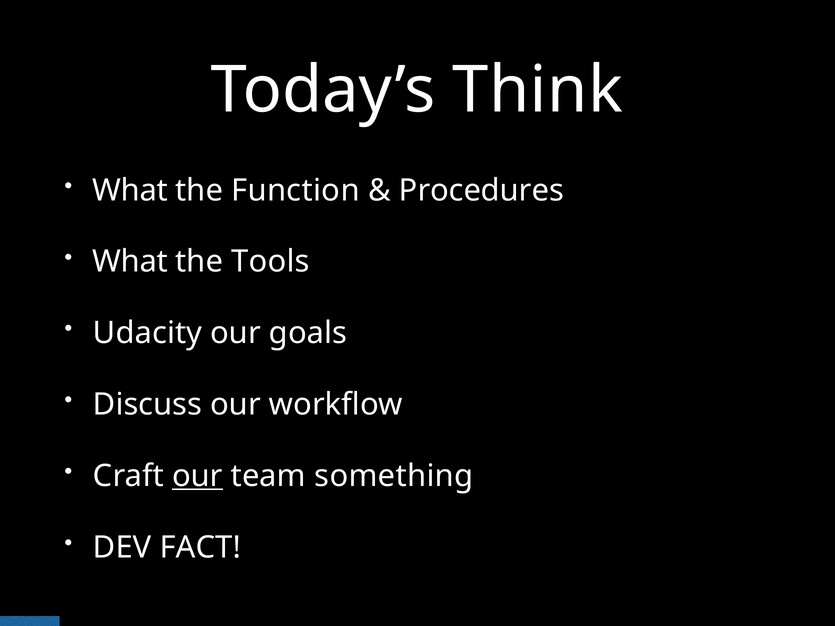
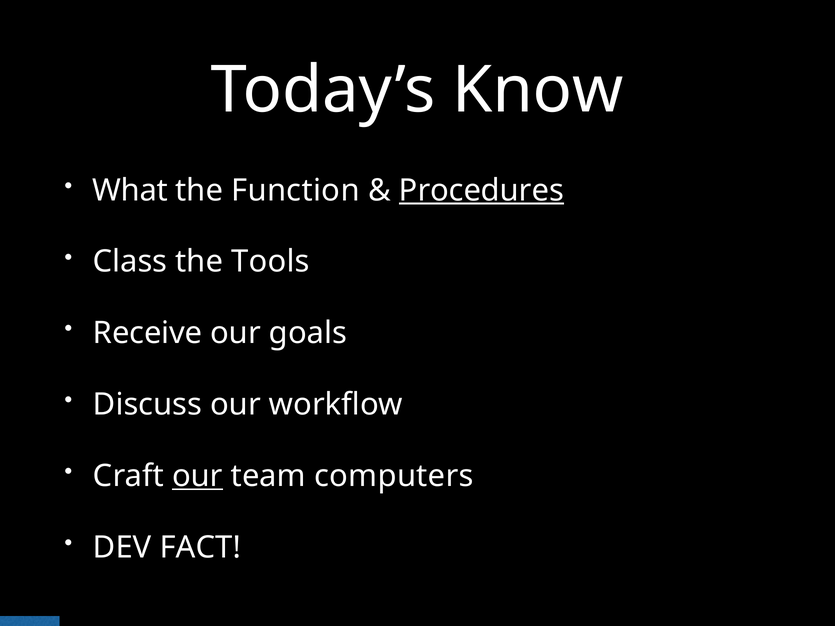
Think: Think -> Know (538, 90)
Procedures underline: none -> present (481, 190)
What: What -> Class (130, 262)
Udacity: Udacity -> Receive (148, 333)
something: something -> computers (394, 476)
